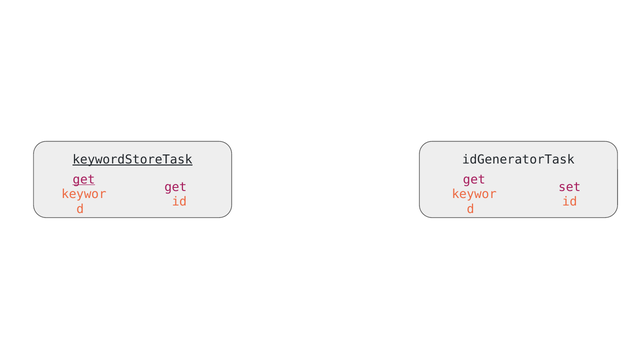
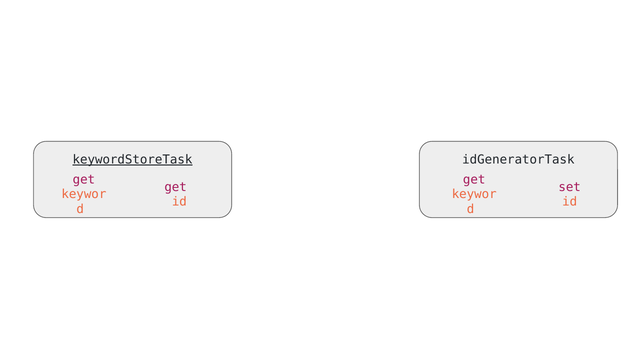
get underline: present -> none (84, 180)
